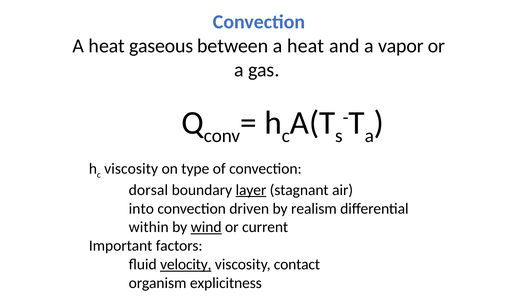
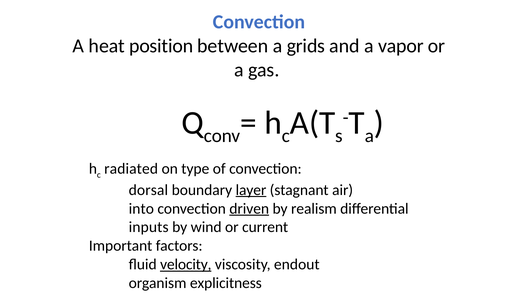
gaseous: gaseous -> position (161, 46)
between a heat: heat -> grids (306, 46)
viscosity: viscosity -> radiated (131, 169)
driven underline: none -> present (249, 208)
within: within -> inputs (149, 227)
wind underline: present -> none (206, 227)
contact: contact -> endout (297, 264)
